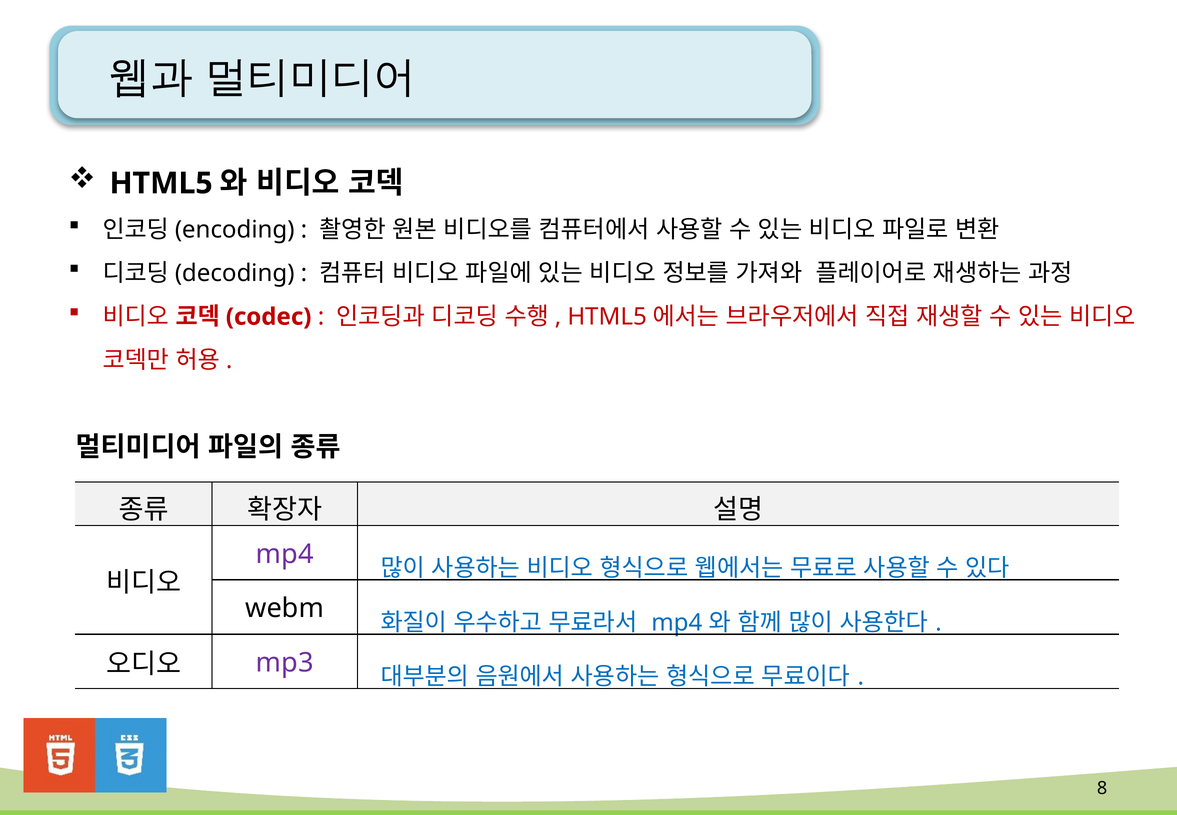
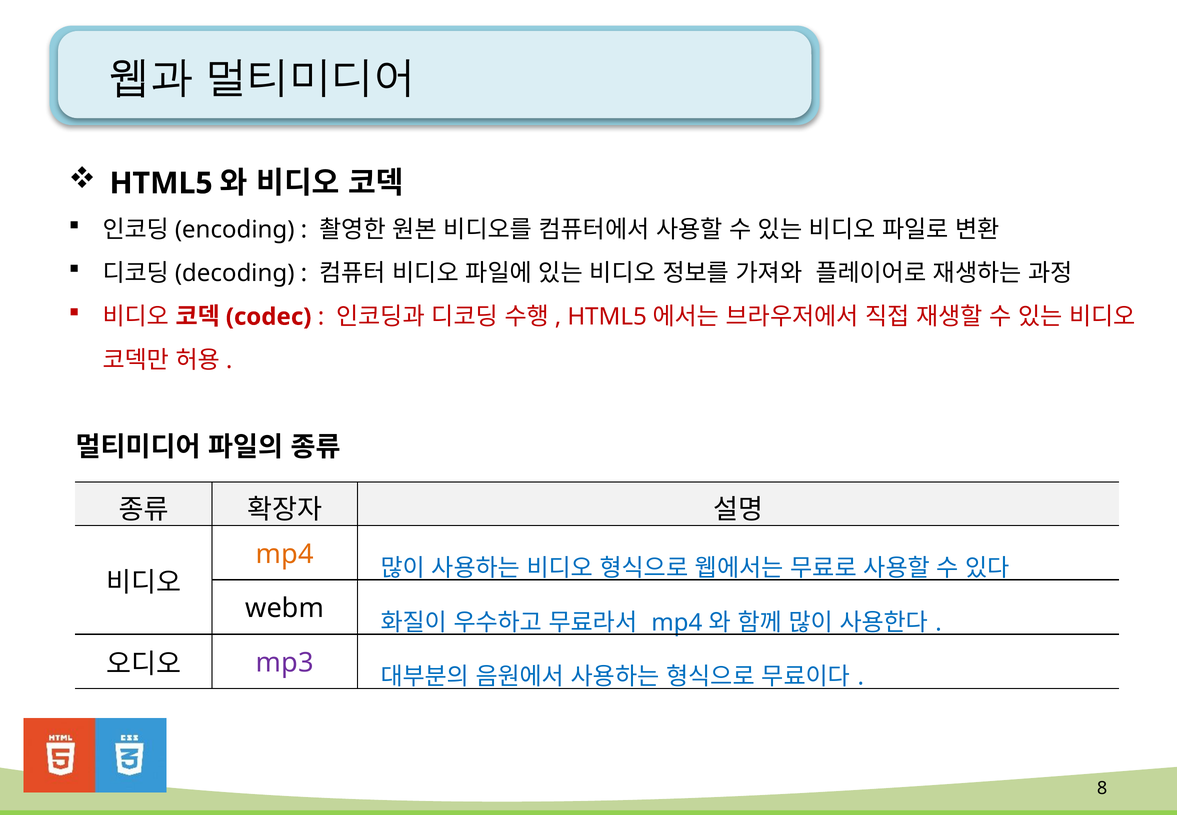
mp4 colour: purple -> orange (285, 554)
